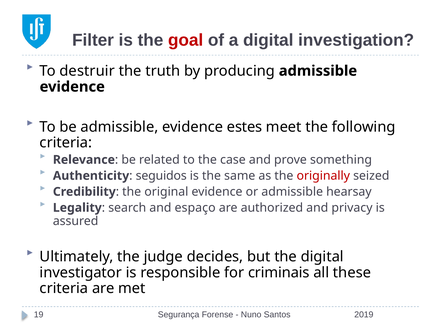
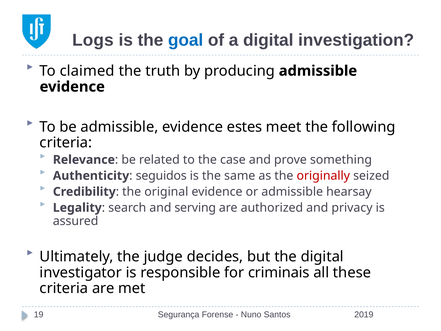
Filter: Filter -> Logs (93, 40)
goal colour: red -> blue (186, 40)
destruir: destruir -> claimed (87, 71)
espaço: espaço -> serving (195, 208)
